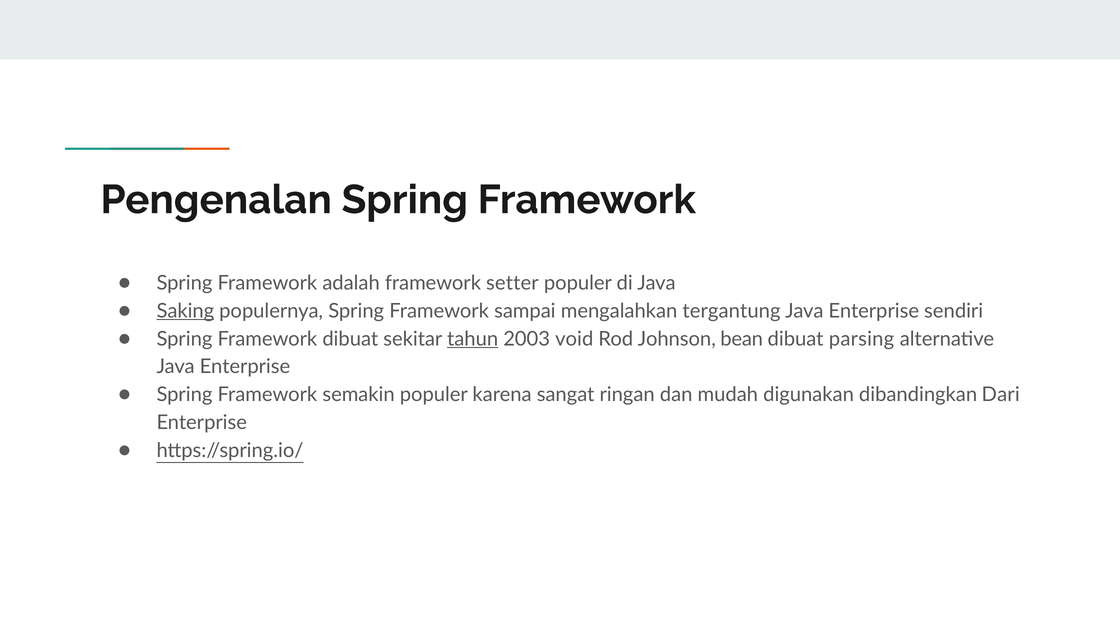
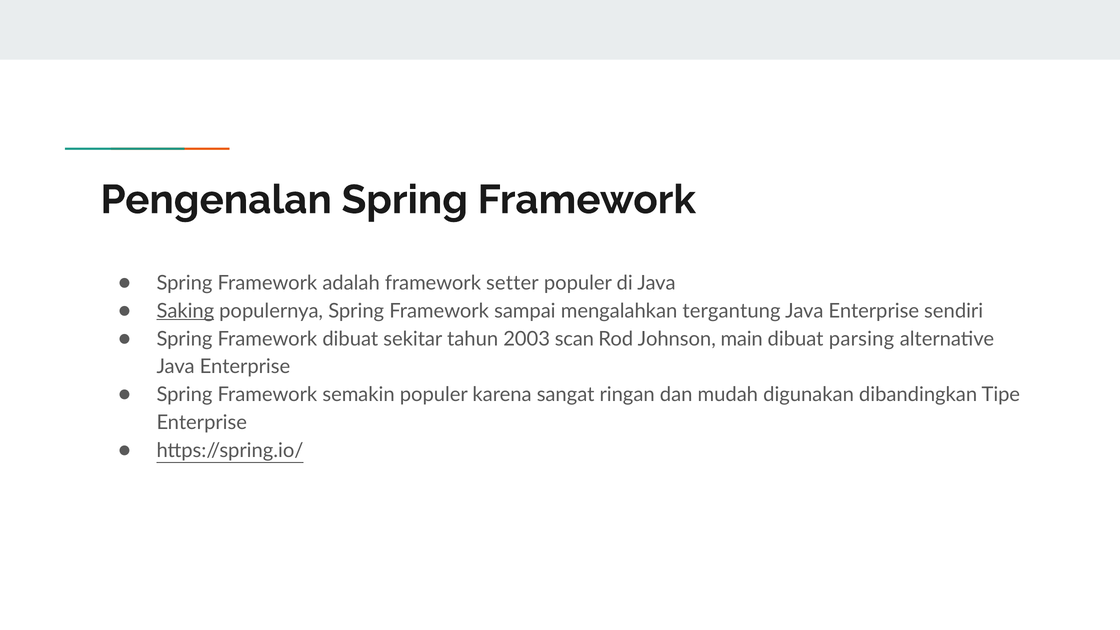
tahun underline: present -> none (473, 339)
void: void -> scan (574, 339)
bean: bean -> main (742, 339)
Dari: Dari -> Tipe (1001, 395)
